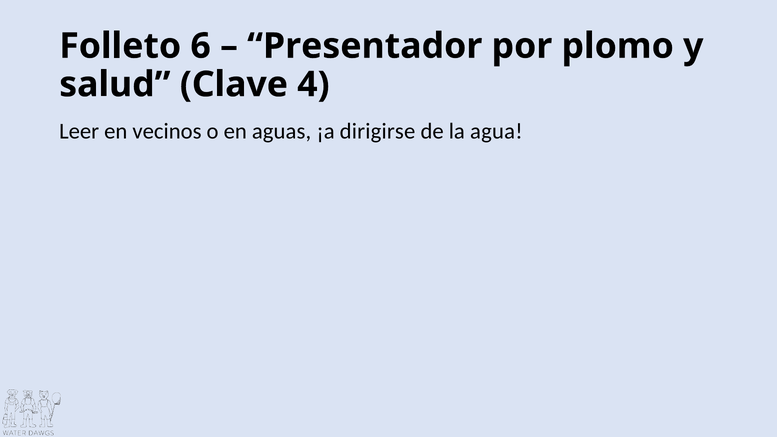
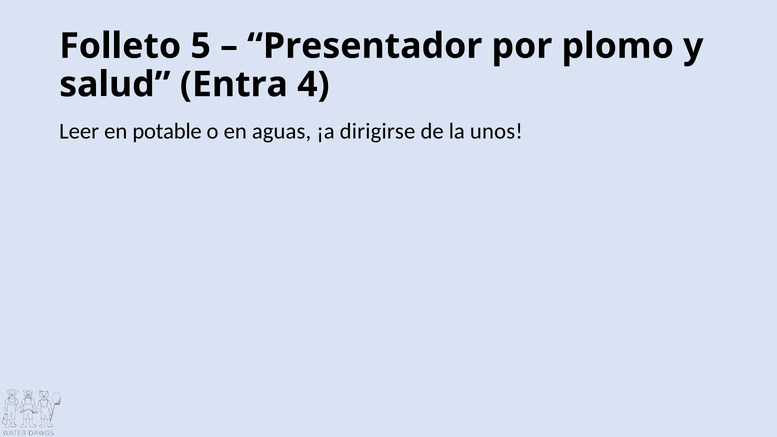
6: 6 -> 5 (201, 46)
Clave: Clave -> Entra (234, 84)
vecinos: vecinos -> potable (167, 131)
agua: agua -> unos (496, 131)
